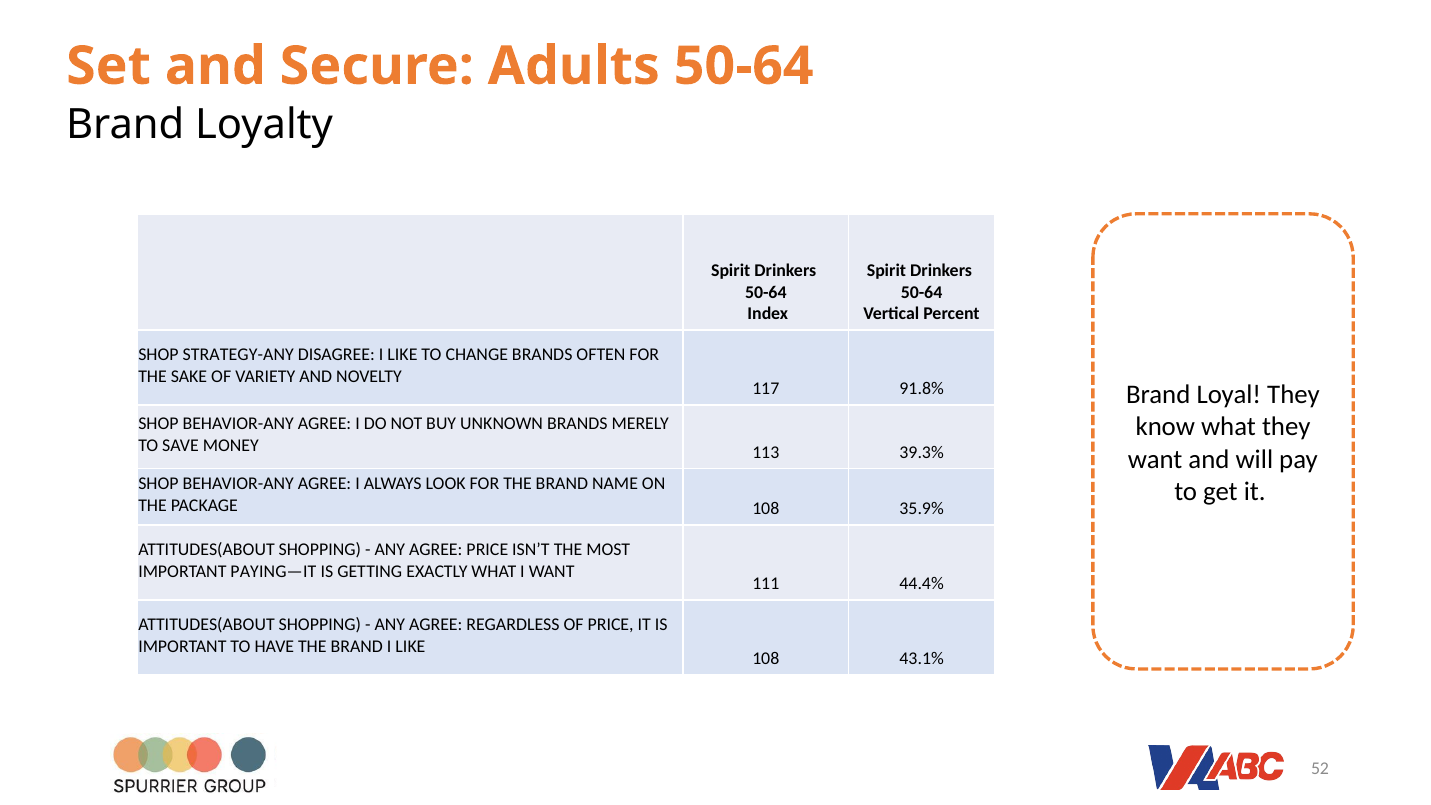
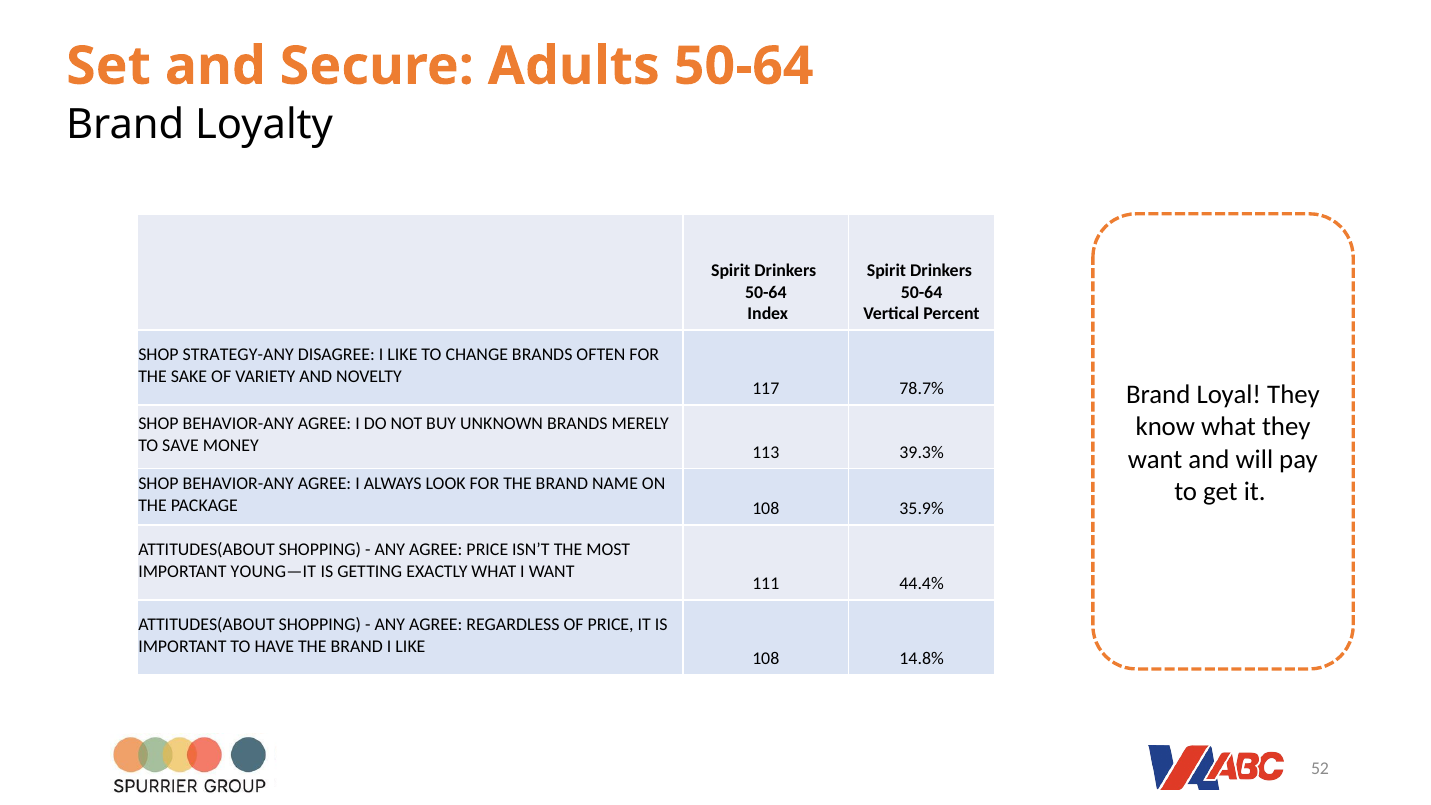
91.8%: 91.8% -> 78.7% (922, 389)
PAYING—IT: PAYING—IT -> YOUNG—IT (273, 571)
43.1%: 43.1% -> 14.8% (922, 659)
